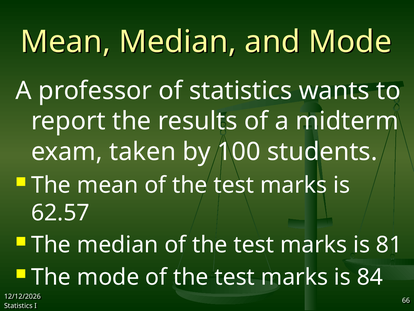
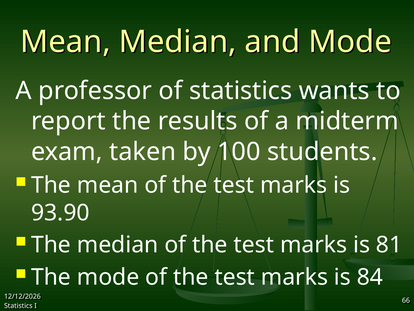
62.57: 62.57 -> 93.90 (60, 212)
